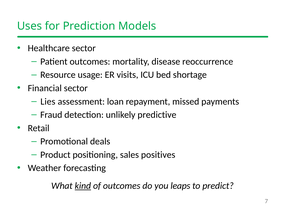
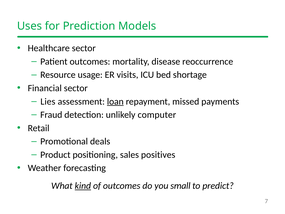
loan underline: none -> present (115, 101)
predictive: predictive -> computer (157, 115)
leaps: leaps -> small (180, 186)
